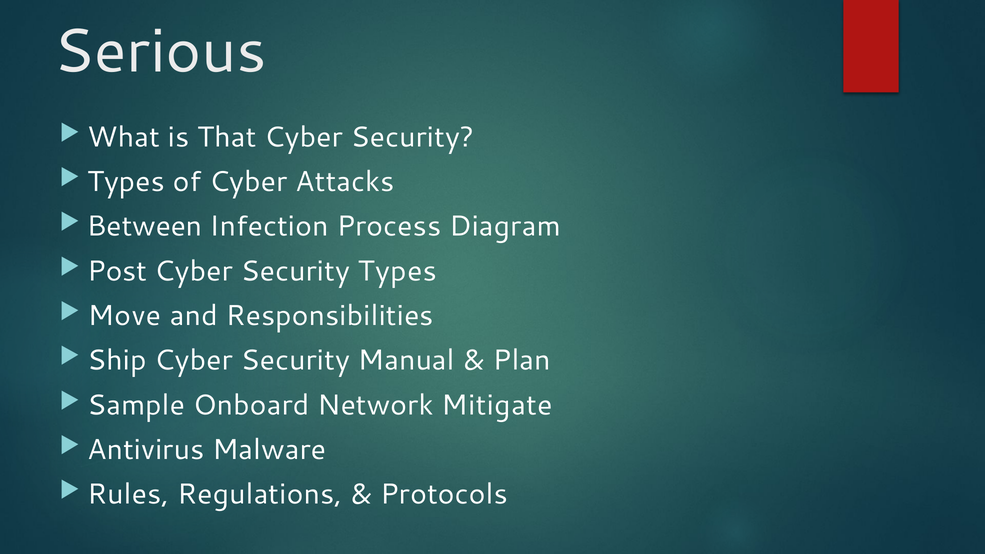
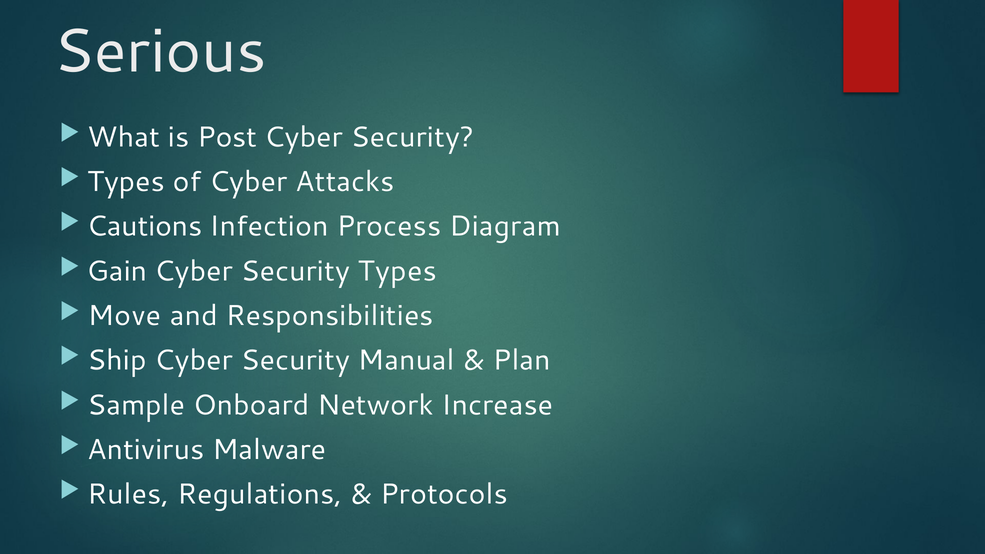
That: That -> Post (227, 137)
Between: Between -> Cautions (145, 226)
Post: Post -> Gain (117, 271)
Mitigate: Mitigate -> Increase (497, 405)
